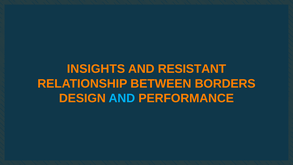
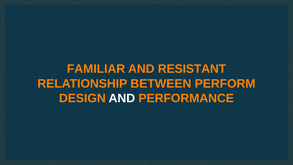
INSIGHTS: INSIGHTS -> FAMILIAR (96, 69)
BORDERS: BORDERS -> PERFORM (225, 84)
AND colour: light blue -> white (122, 98)
